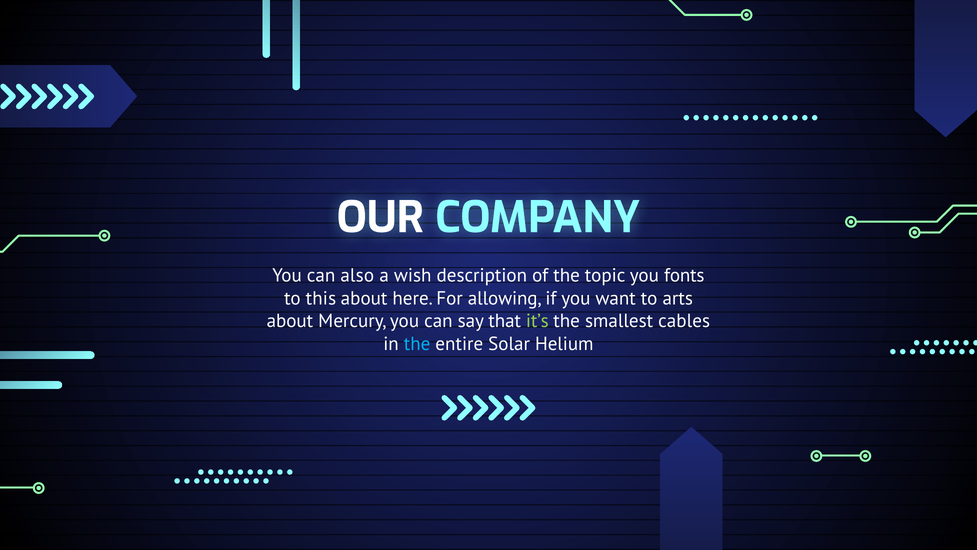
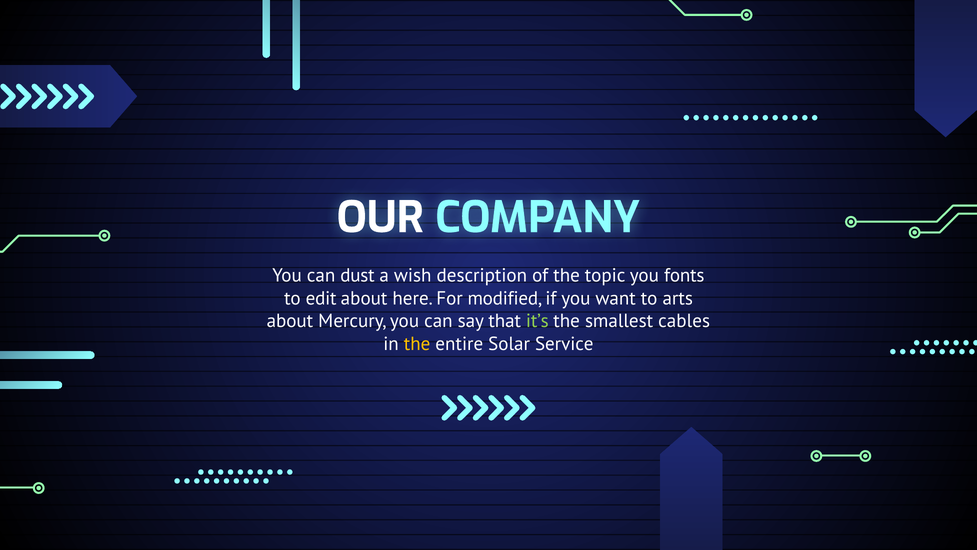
also: also -> dust (357, 275)
this: this -> edit (321, 298)
allowing: allowing -> modified (505, 298)
the colour: light blue -> yellow (417, 344)
Helium: Helium -> Service (564, 344)
